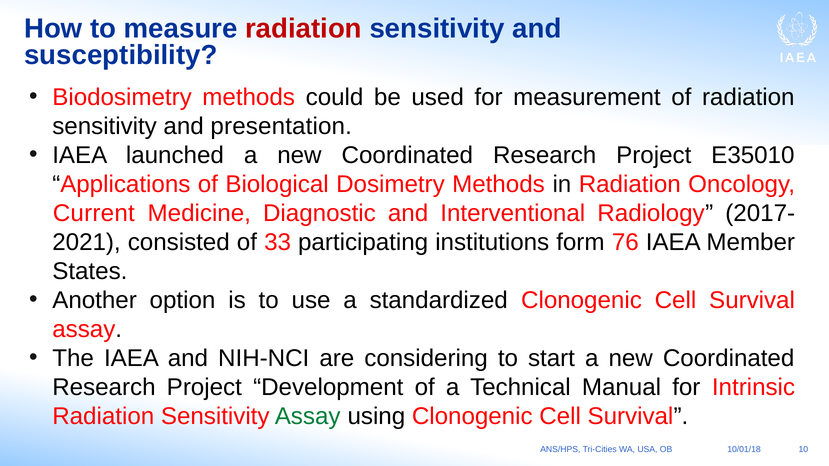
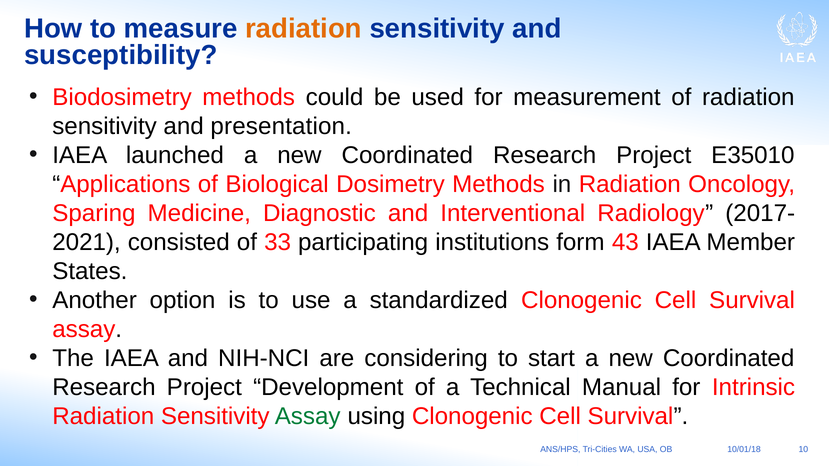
radiation colour: red -> orange (304, 28)
Current: Current -> Sparing (94, 213)
76: 76 -> 43 (625, 242)
